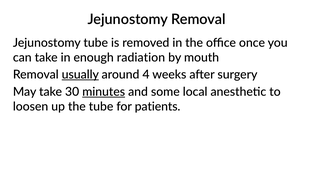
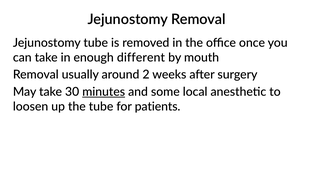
radiation: radiation -> different (141, 57)
usually underline: present -> none (80, 75)
4: 4 -> 2 (146, 75)
